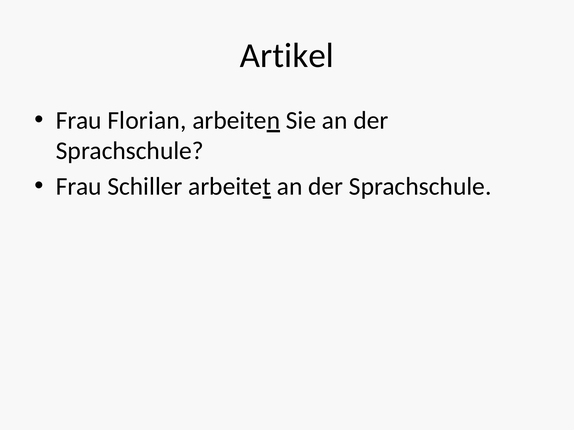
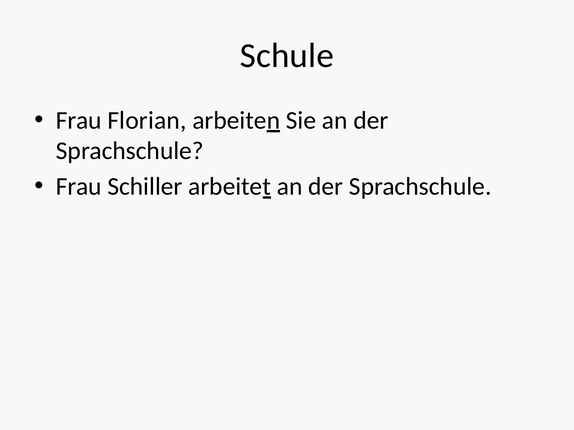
Artikel: Artikel -> Schule (287, 56)
